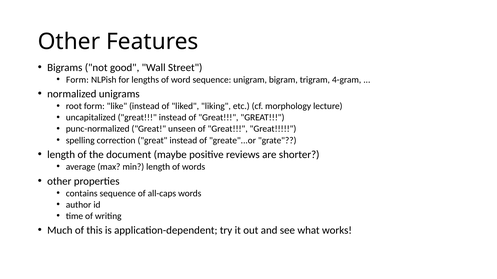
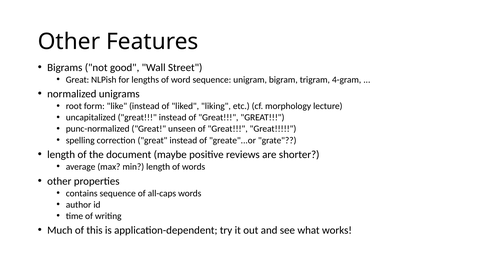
Form: Form -> Great (77, 80)
